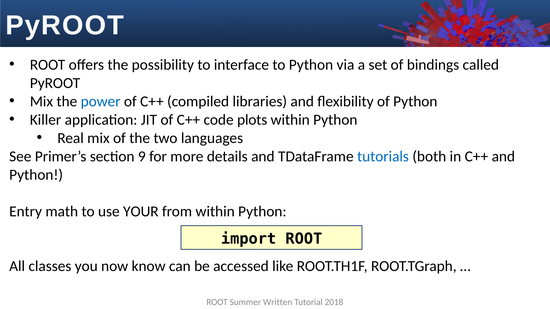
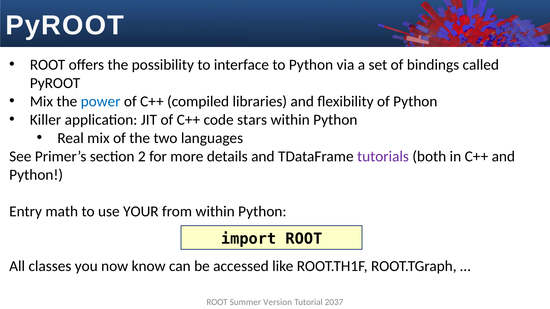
plots: plots -> stars (252, 120)
9: 9 -> 2 (142, 157)
tutorials colour: blue -> purple (383, 157)
Written: Written -> Version (278, 302)
2018: 2018 -> 2037 (334, 302)
